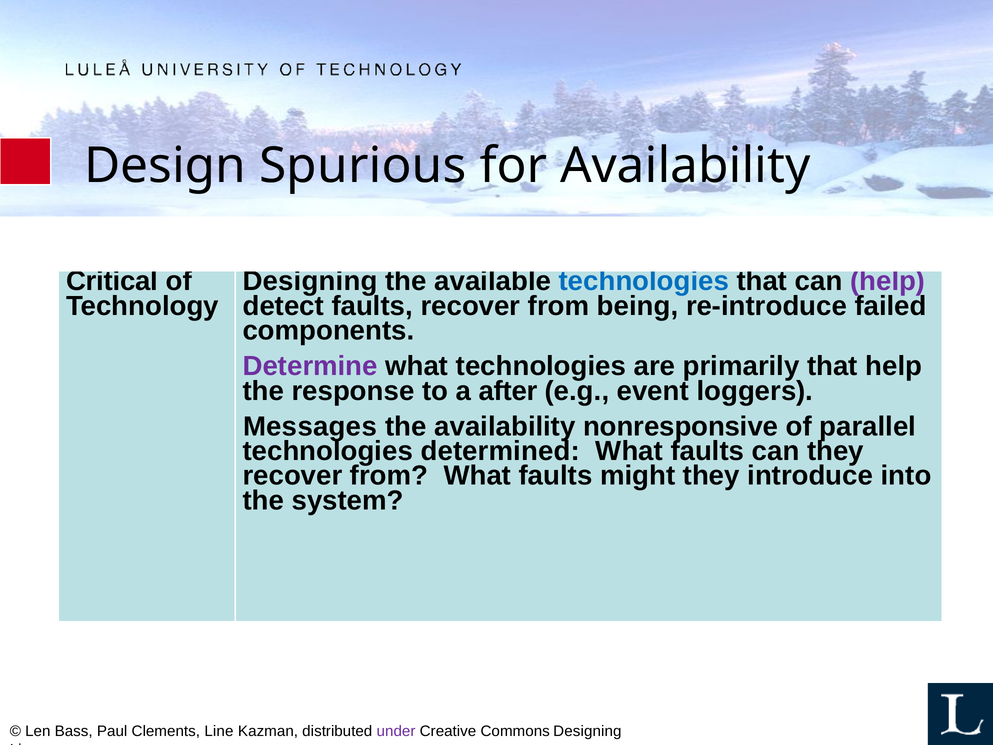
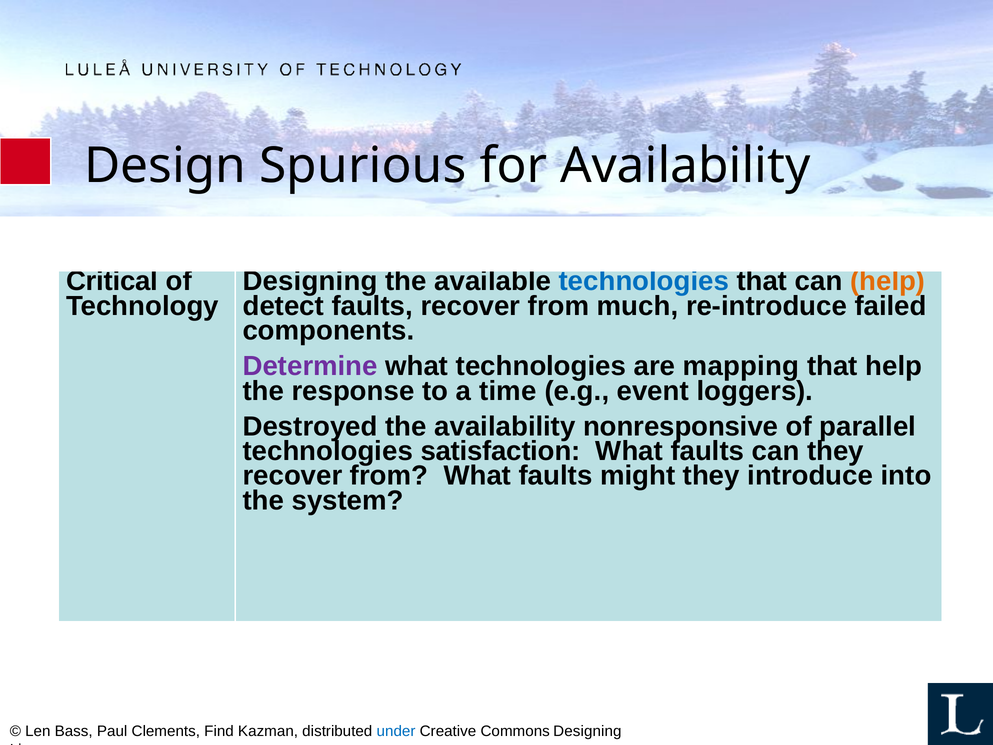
help colour: purple -> orange (888, 281)
being: being -> much (638, 306)
primarily: primarily -> mapping (741, 366)
after: after -> time (508, 391)
Messages: Messages -> Destroyed (310, 426)
determined: determined -> satisfaction (500, 451)
Line: Line -> Find (219, 731)
under colour: purple -> blue (396, 731)
